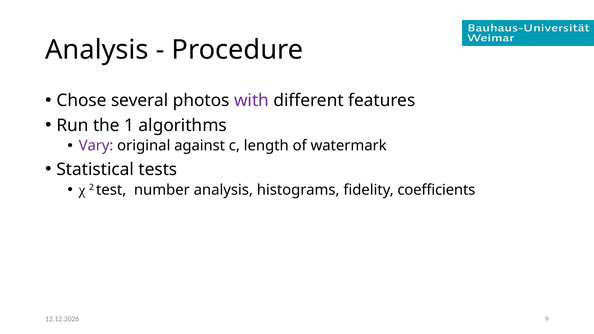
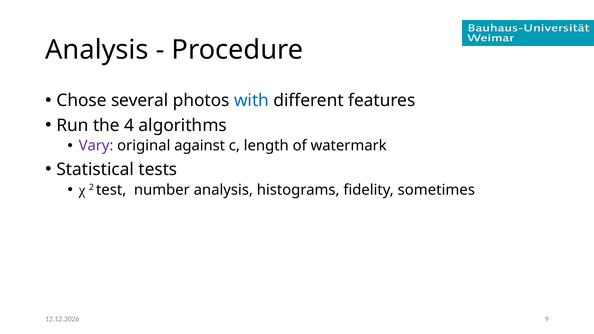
with colour: purple -> blue (252, 100)
1: 1 -> 4 (129, 125)
coefficients: coefficients -> sometimes (436, 190)
